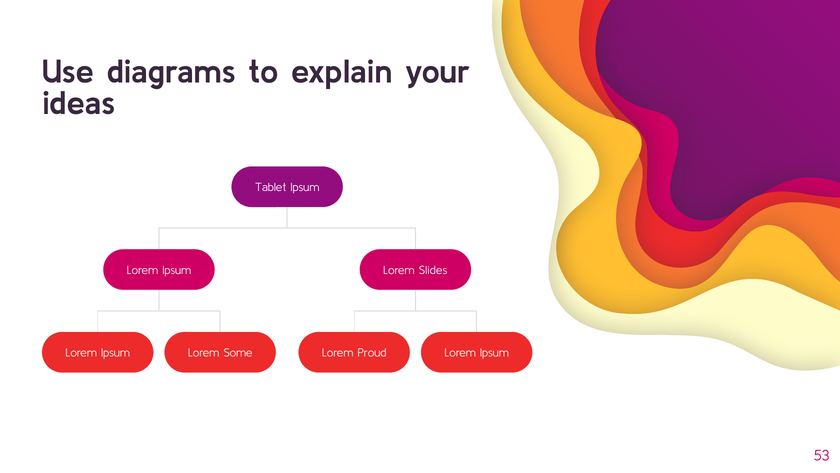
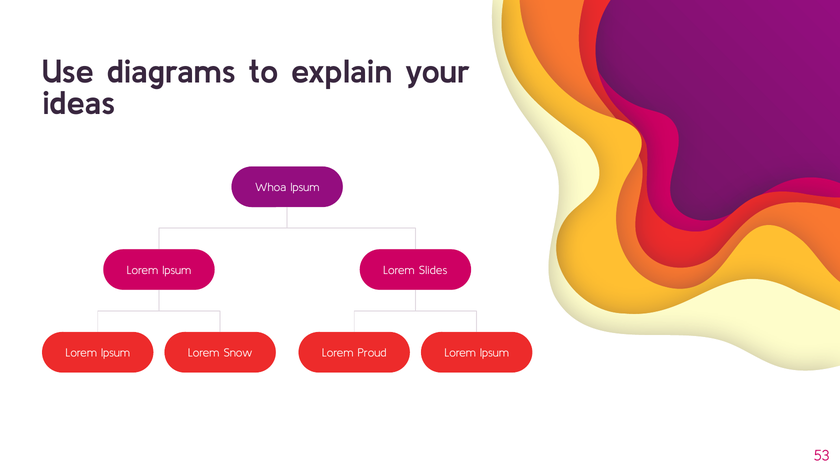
Tablet: Tablet -> Whoa (271, 187)
Some: Some -> Snow (238, 353)
